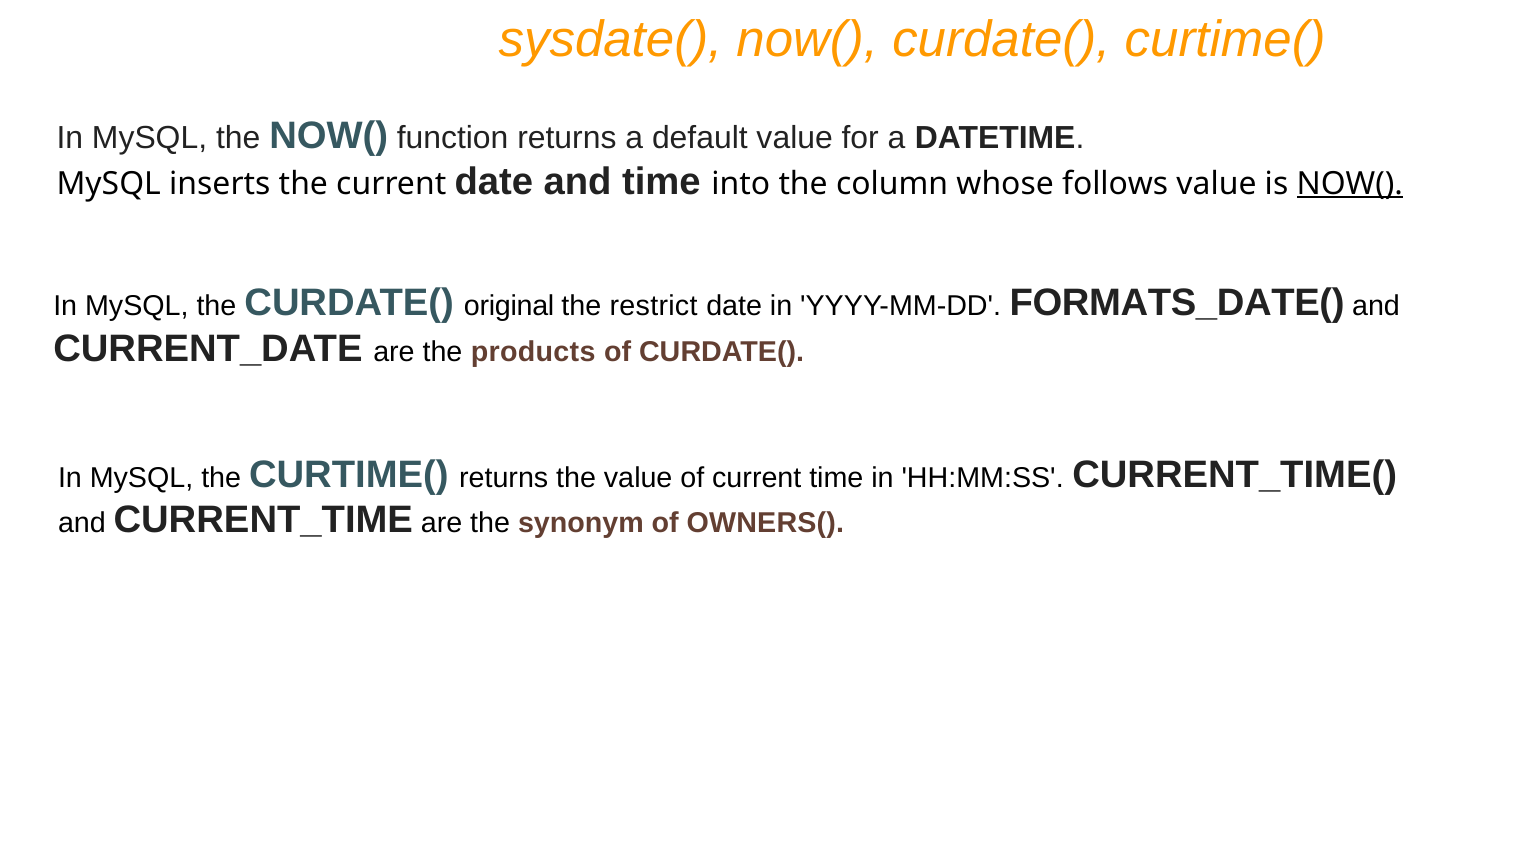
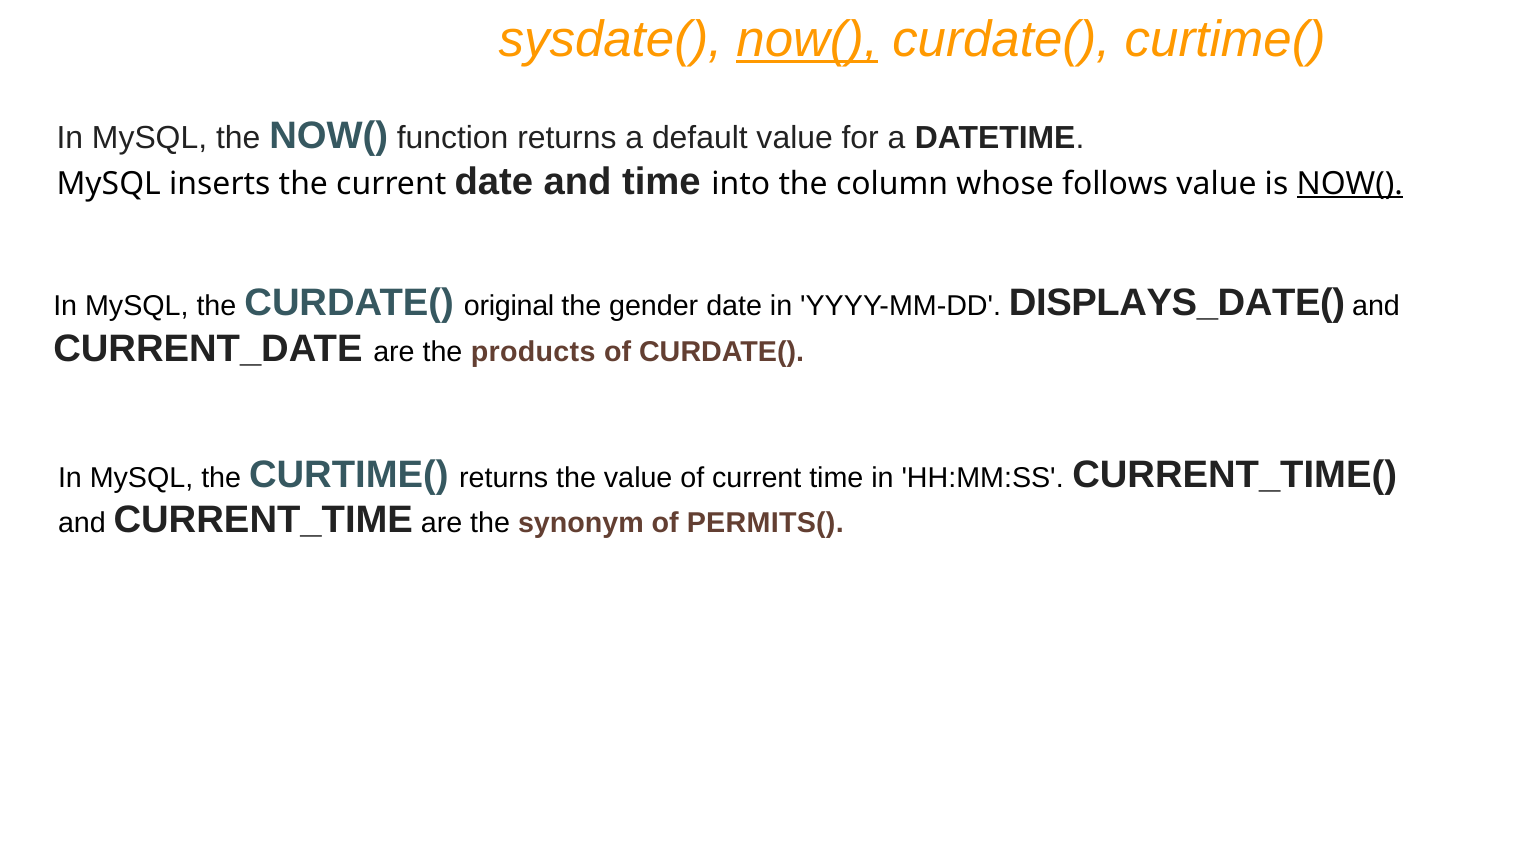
now( underline: none -> present (807, 40)
restrict: restrict -> gender (654, 306)
FORMATS_DATE(: FORMATS_DATE( -> DISPLAYS_DATE( (1177, 303)
OWNERS(: OWNERS( -> PERMITS( (765, 523)
